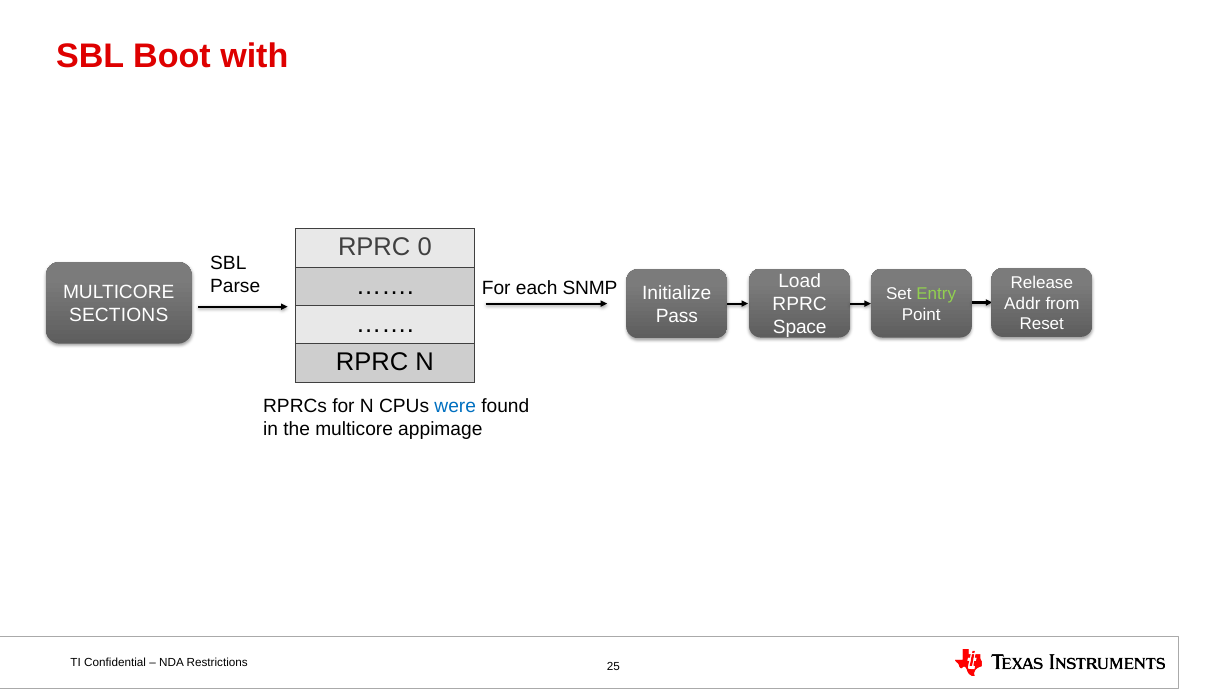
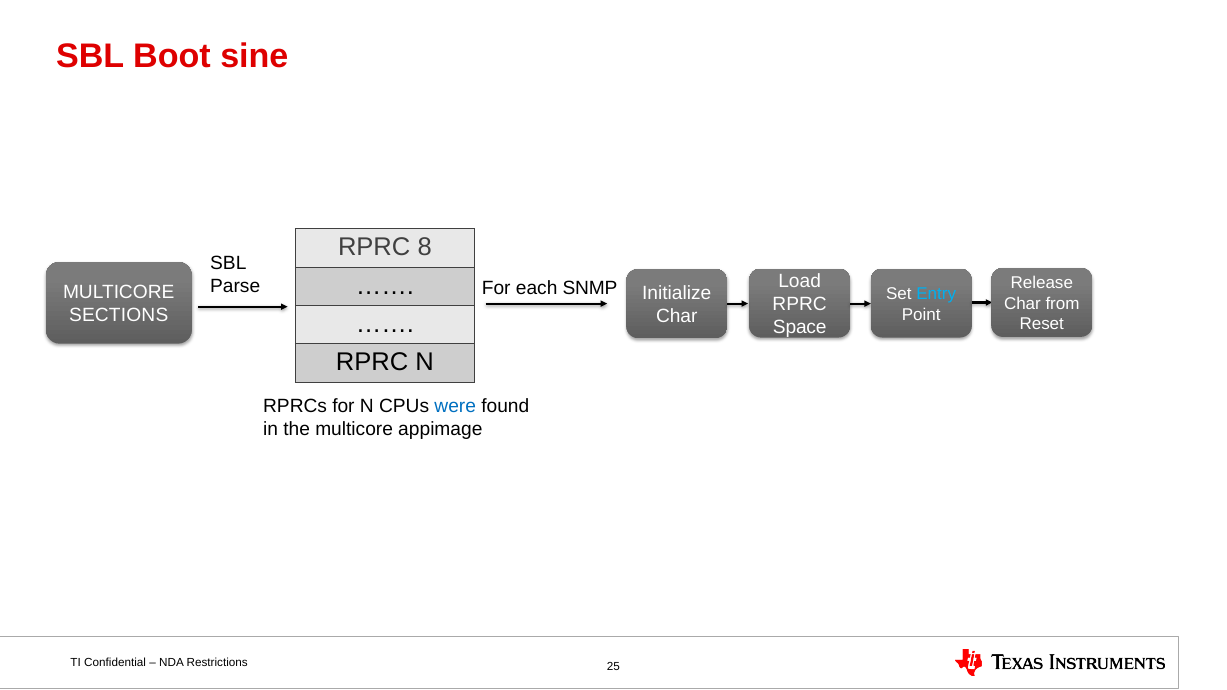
with: with -> sine (254, 57)
0: 0 -> 8 (425, 247)
Entry colour: light green -> light blue (936, 294)
Addr: Addr -> Char (1022, 304)
Pass: Pass -> Char (677, 317)
